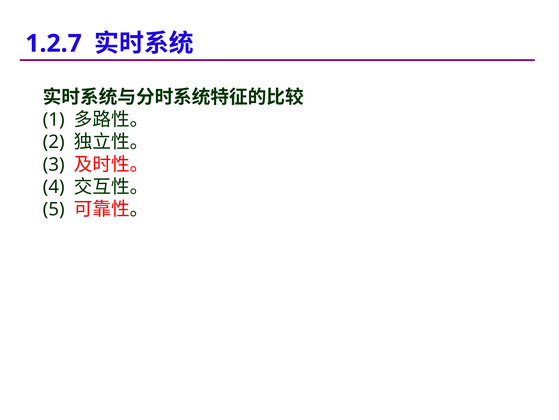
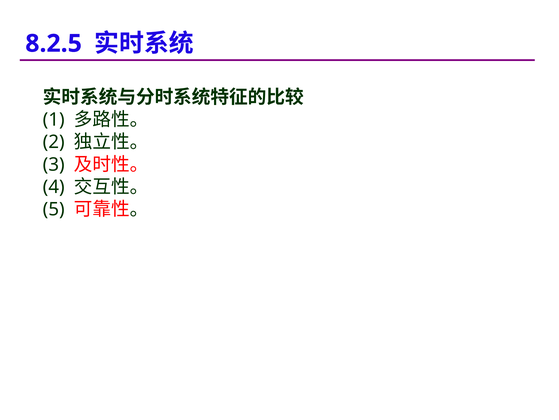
1.2.7: 1.2.7 -> 8.2.5 (54, 43)
